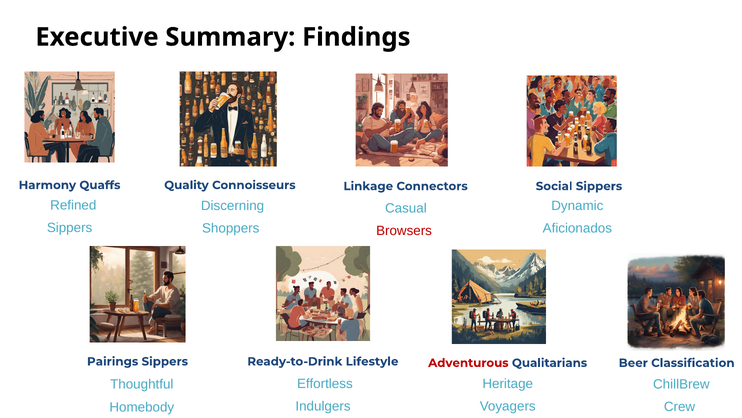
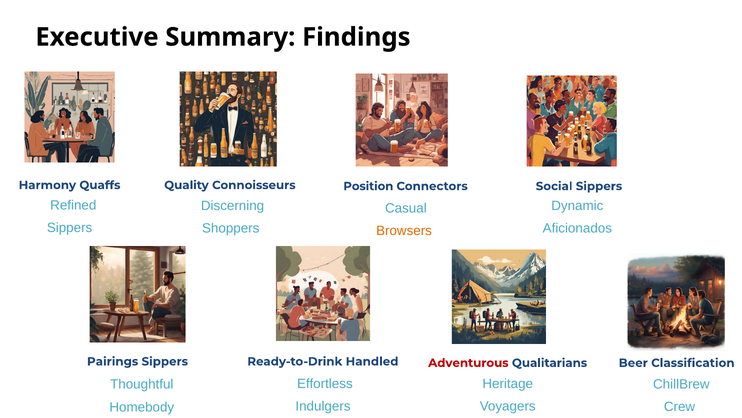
Linkage: Linkage -> Position (368, 186)
Browsers colour: red -> orange (404, 230)
Lifestyle: Lifestyle -> Handled (372, 361)
